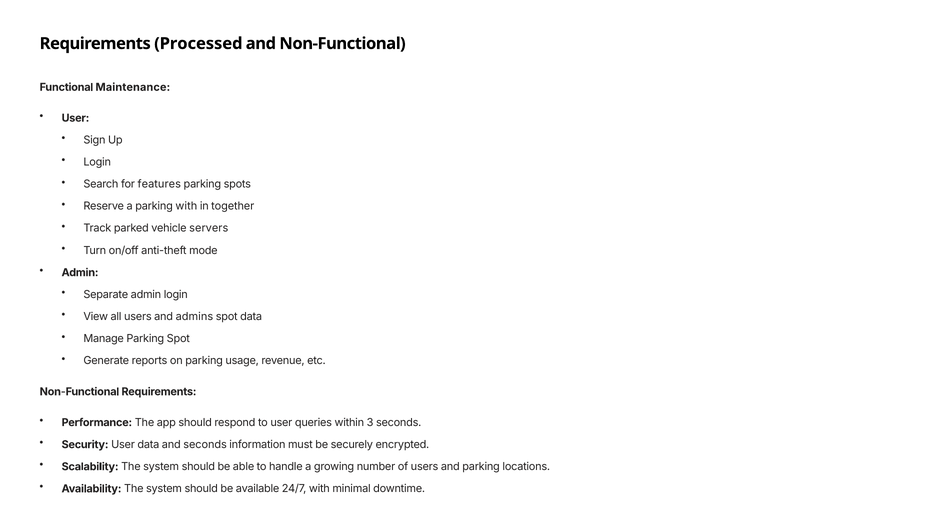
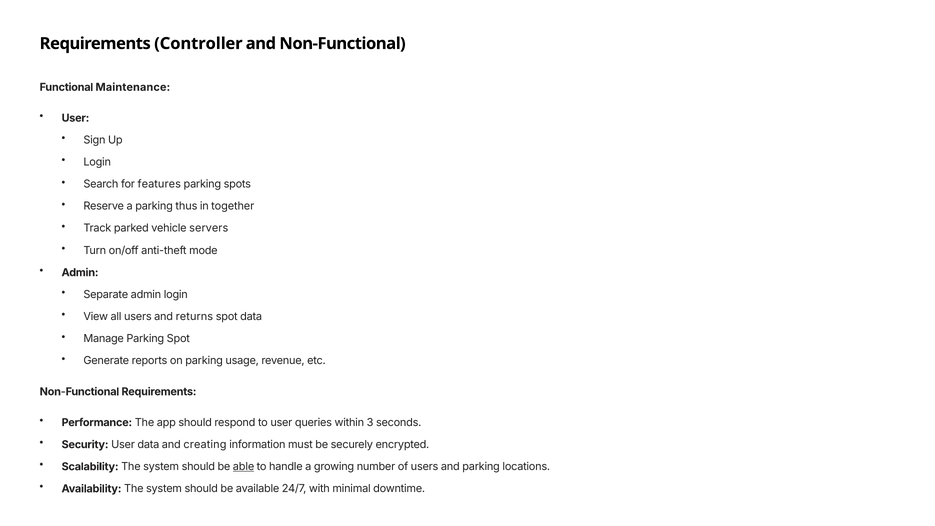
Processed: Processed -> Controller (198, 44)
parking with: with -> thus (186, 206)
admins: admins -> returns (194, 317)
and seconds: seconds -> creating (205, 445)
able underline: none -> present (244, 467)
